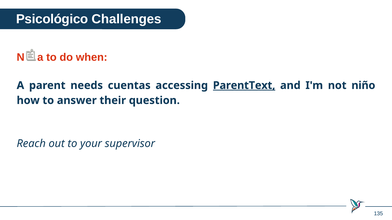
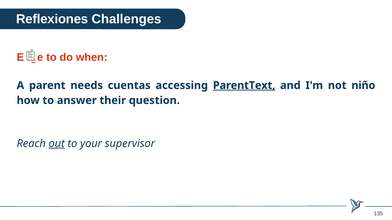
Psicológico: Psicológico -> Reflexiones (52, 19)
Nada: Nada -> Elige (30, 57)
out underline: none -> present (57, 144)
